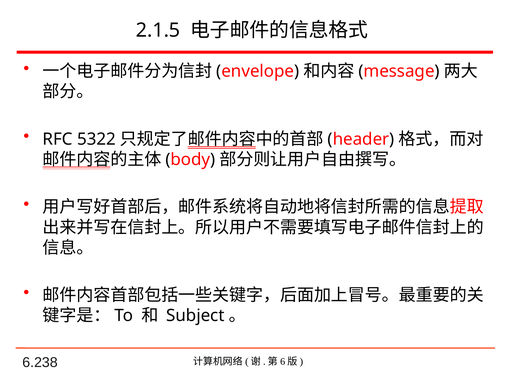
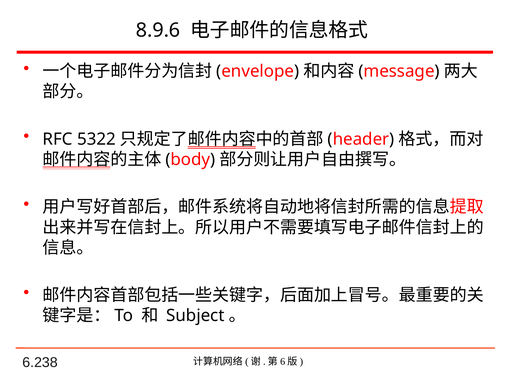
2.1.5: 2.1.5 -> 8.9.6 (158, 30)
